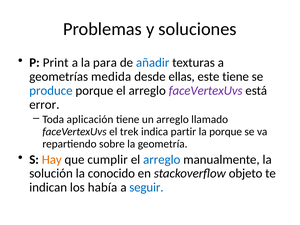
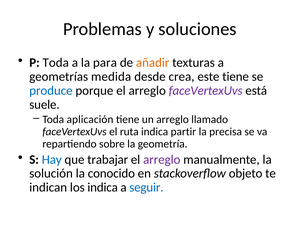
P Print: Print -> Toda (56, 63)
añadir colour: blue -> orange (153, 63)
ellas: ellas -> crea (182, 77)
error: error -> suele (44, 105)
trek: trek -> ruta (129, 132)
la porque: porque -> precisa (226, 132)
Hay colour: orange -> blue (52, 159)
cumplir: cumplir -> trabajar (108, 159)
arreglo colour: blue -> purple (162, 159)
los había: había -> indica (103, 187)
